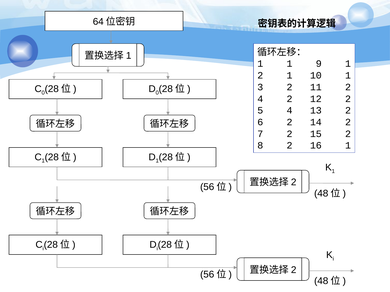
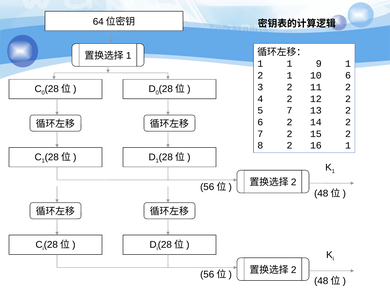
10 1: 1 -> 6 (348, 76)
5 4: 4 -> 7 (290, 111)
